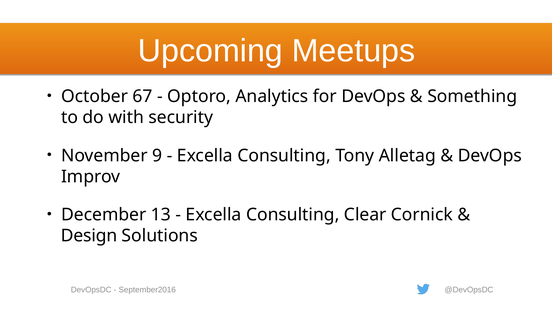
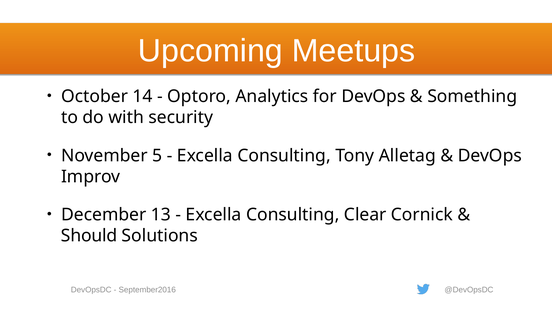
67: 67 -> 14 (143, 96)
9: 9 -> 5 (157, 155)
Design: Design -> Should (89, 235)
